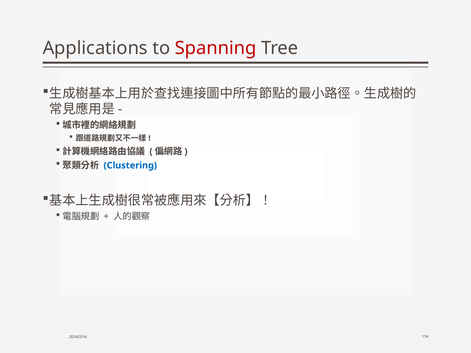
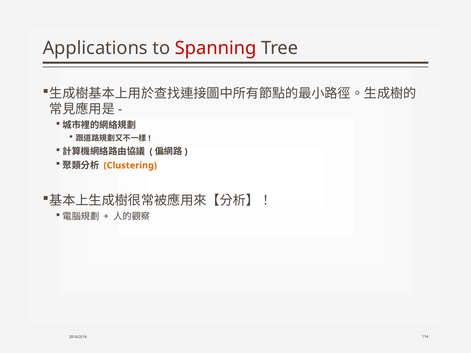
Clustering colour: blue -> orange (130, 166)
